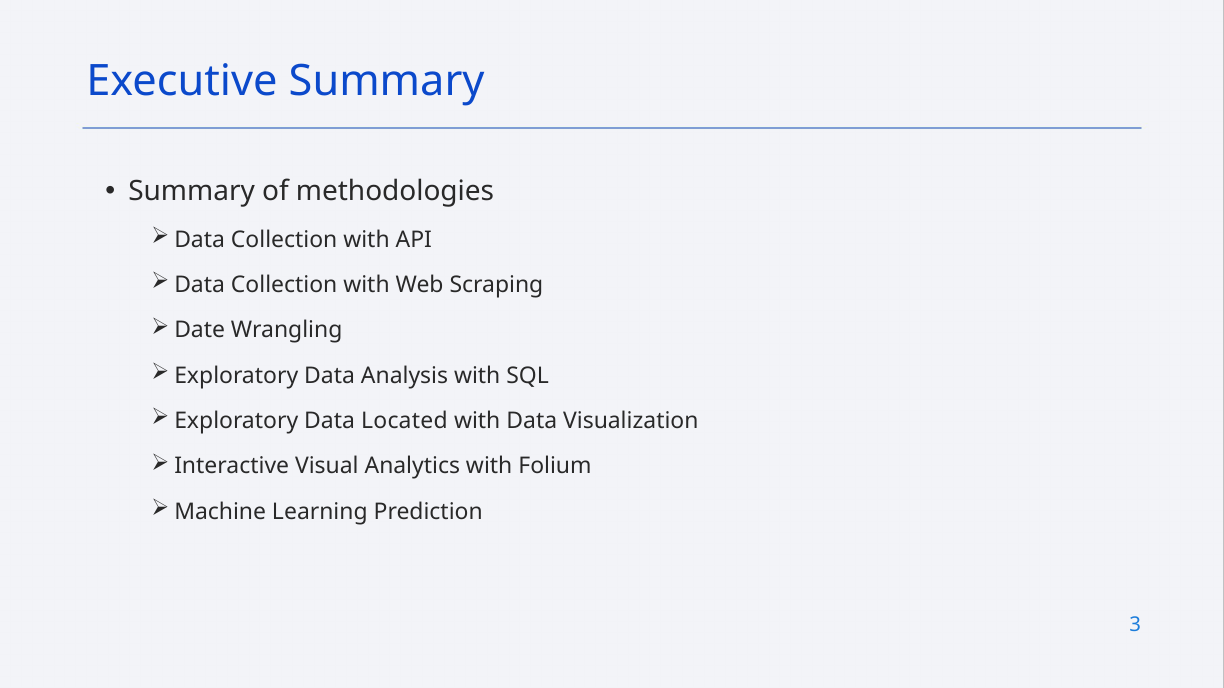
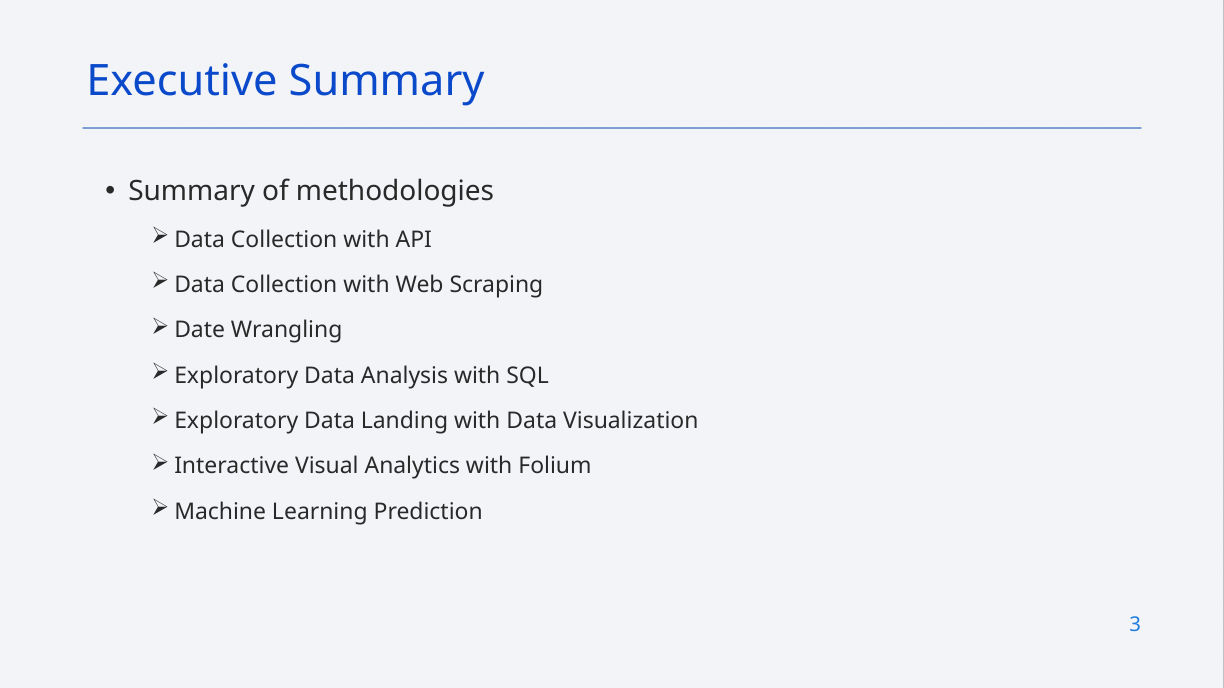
Located: Located -> Landing (405, 421)
